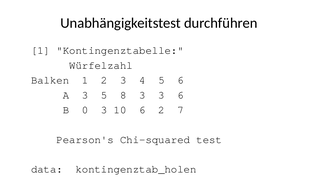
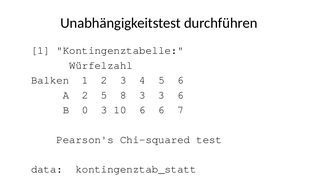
A 3: 3 -> 2 (85, 95)
6 2: 2 -> 6 (161, 110)
kontingenztab_holen: kontingenztab_holen -> kontingenztab_statt (136, 169)
